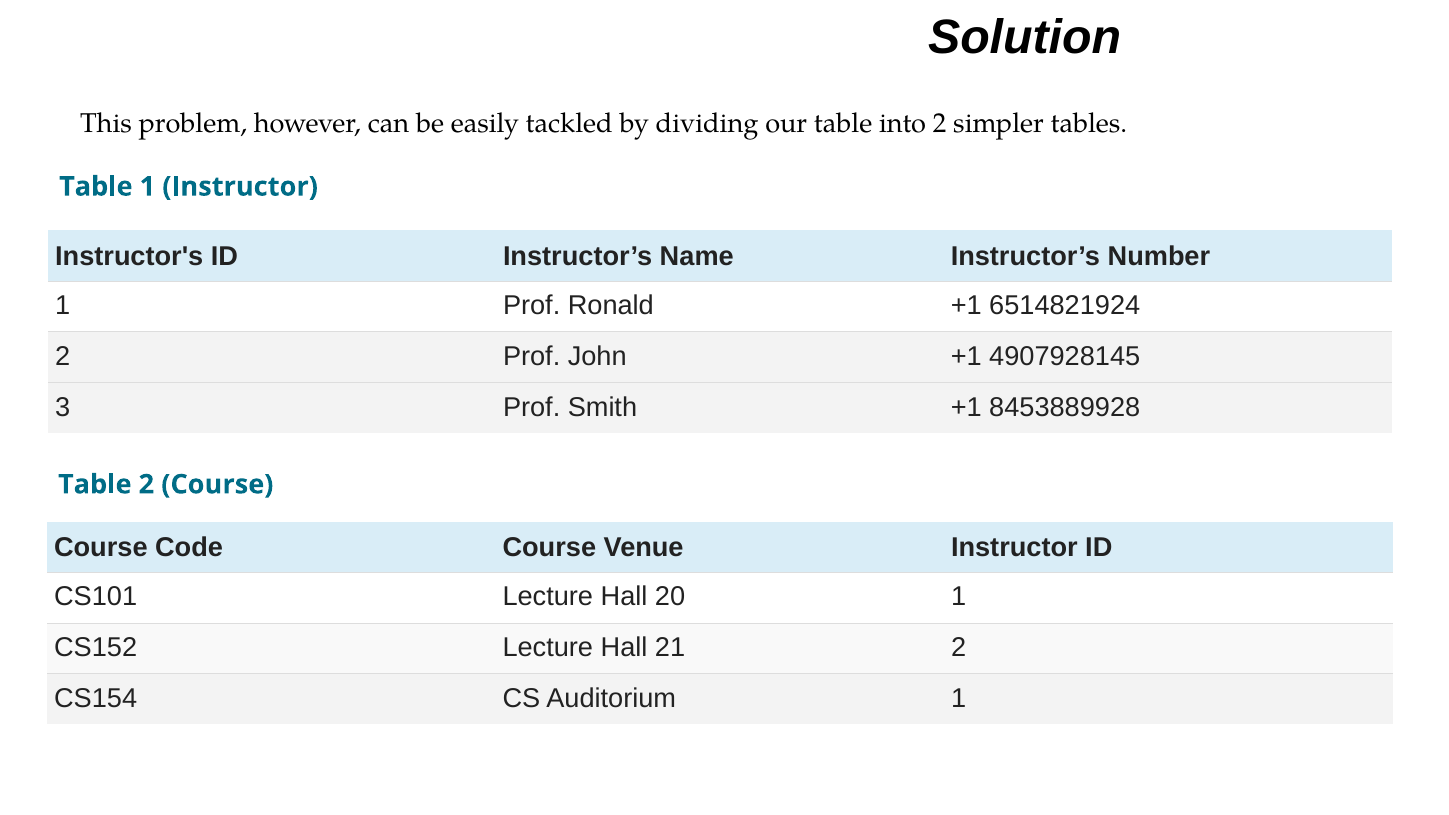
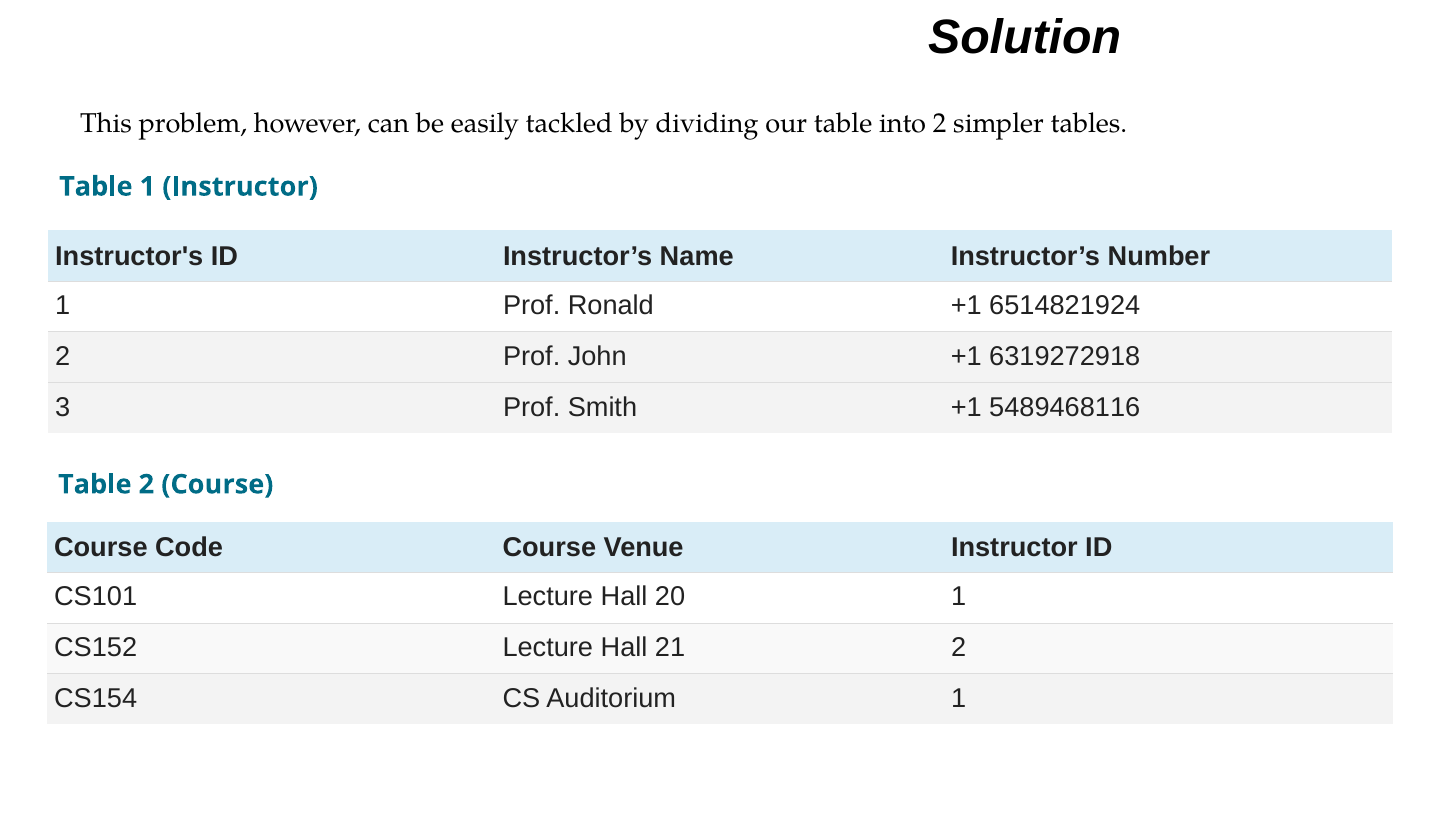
4907928145: 4907928145 -> 6319272918 (1065, 356)
8453889928: 8453889928 -> 5489468116 (1065, 407)
